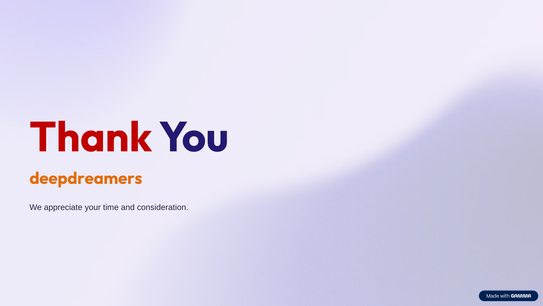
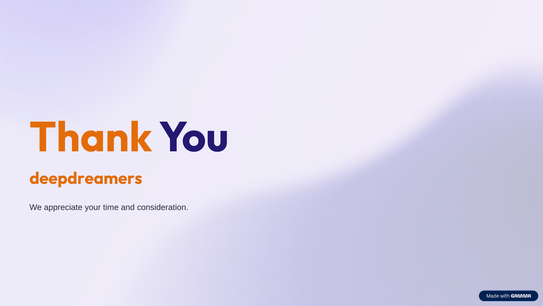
Thank colour: red -> orange (91, 137)
